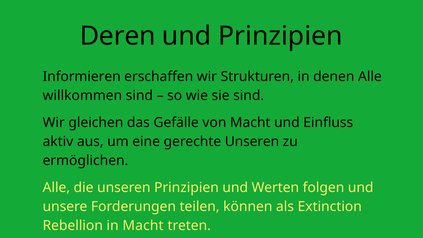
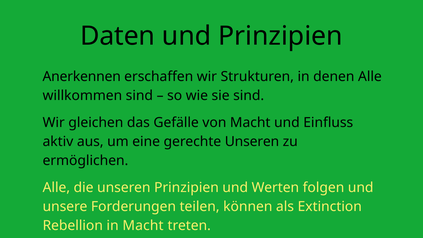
Deren: Deren -> Daten (118, 36)
Informieren: Informieren -> Anerkennen (82, 77)
